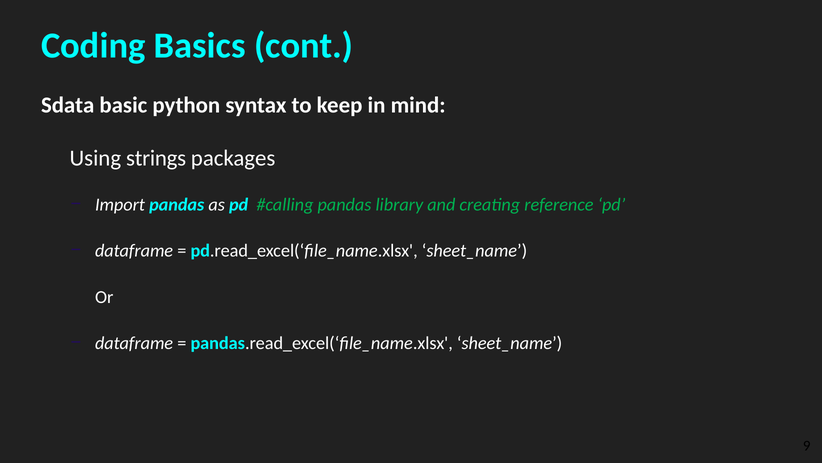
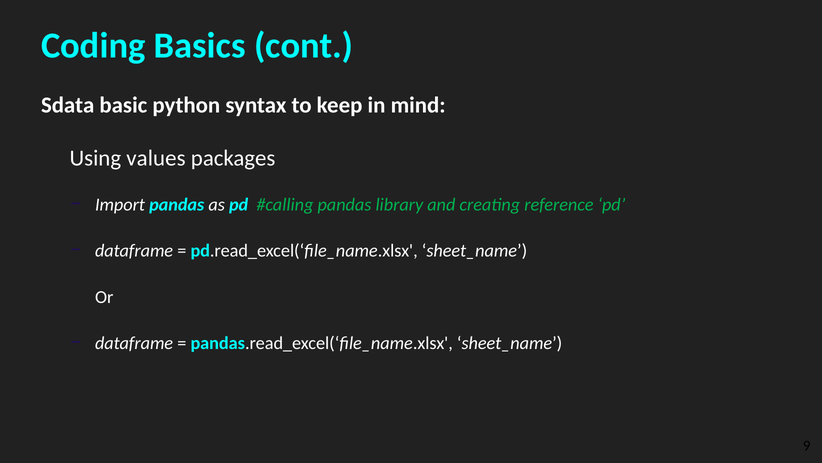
strings: strings -> values (156, 158)
